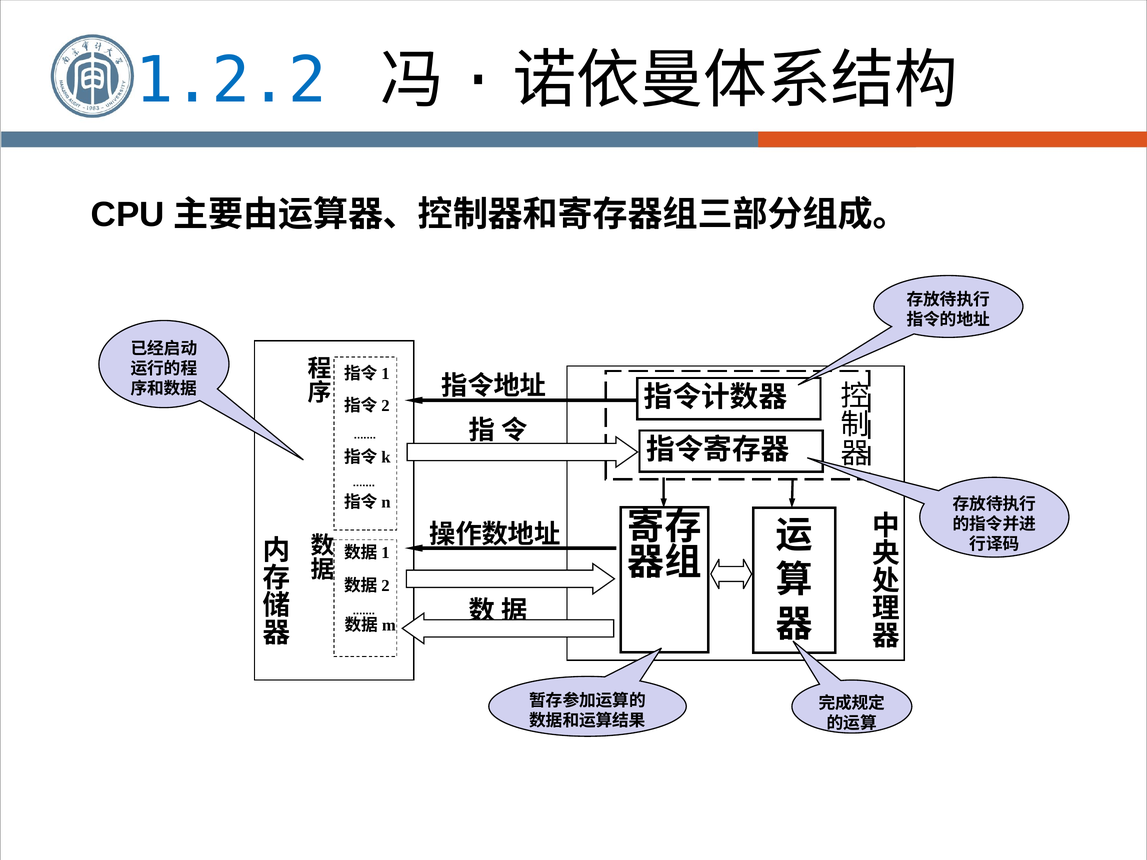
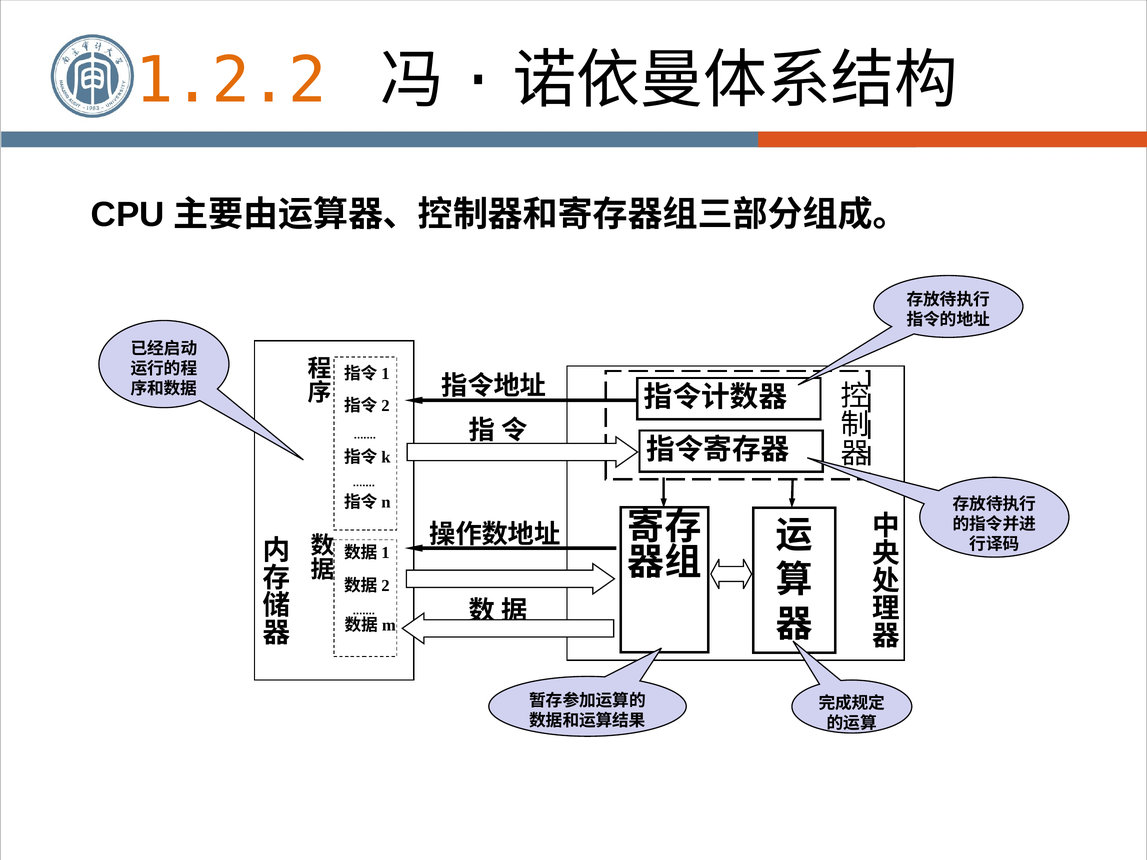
1.2.2 colour: blue -> orange (231, 81)
